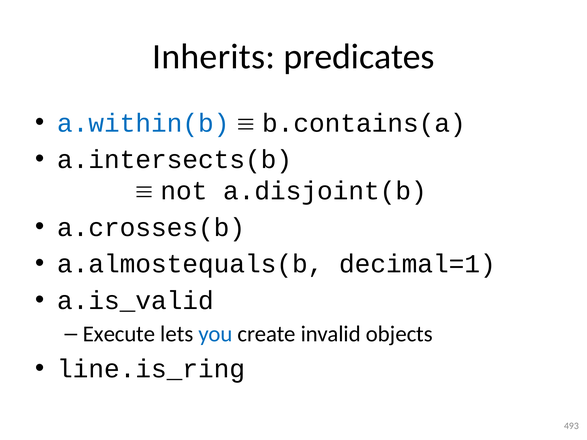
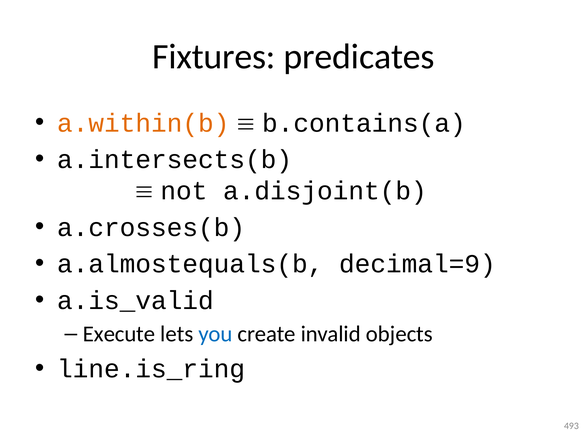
Inherits: Inherits -> Fixtures (214, 57)
a.within(b colour: blue -> orange (143, 123)
decimal=1: decimal=1 -> decimal=9 (418, 264)
